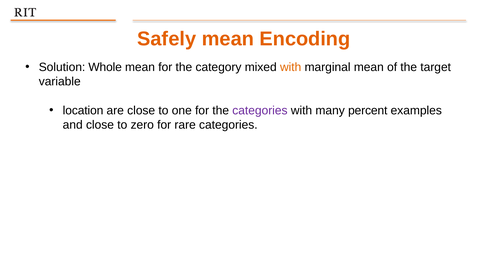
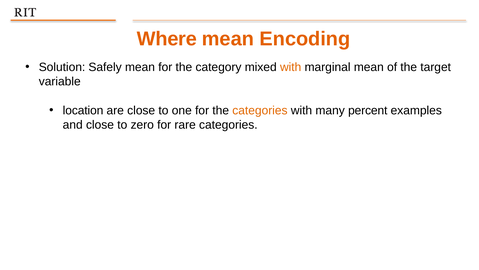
Safely: Safely -> Where (167, 39)
Whole: Whole -> Safely (105, 67)
categories colour: purple -> orange (260, 110)
